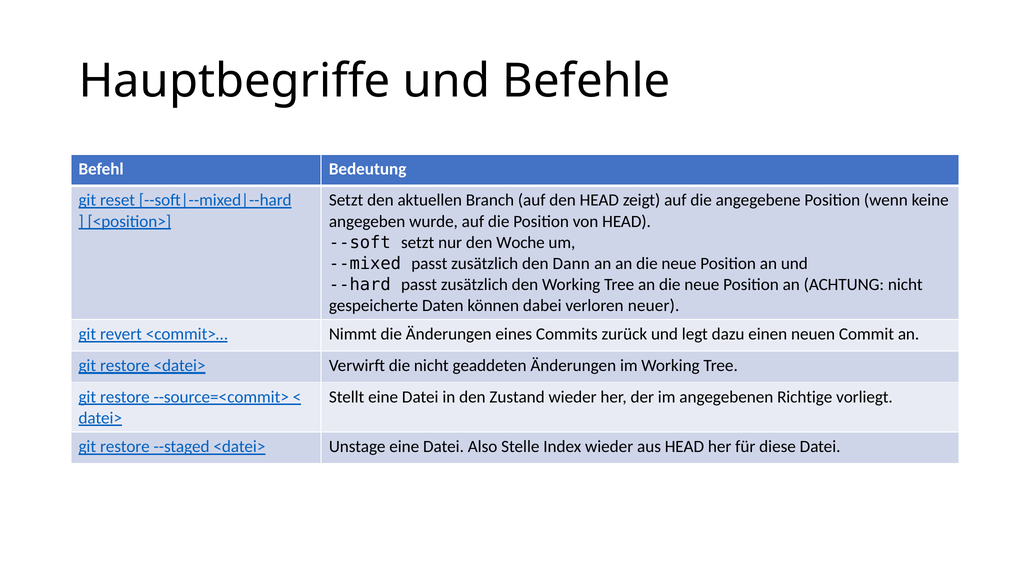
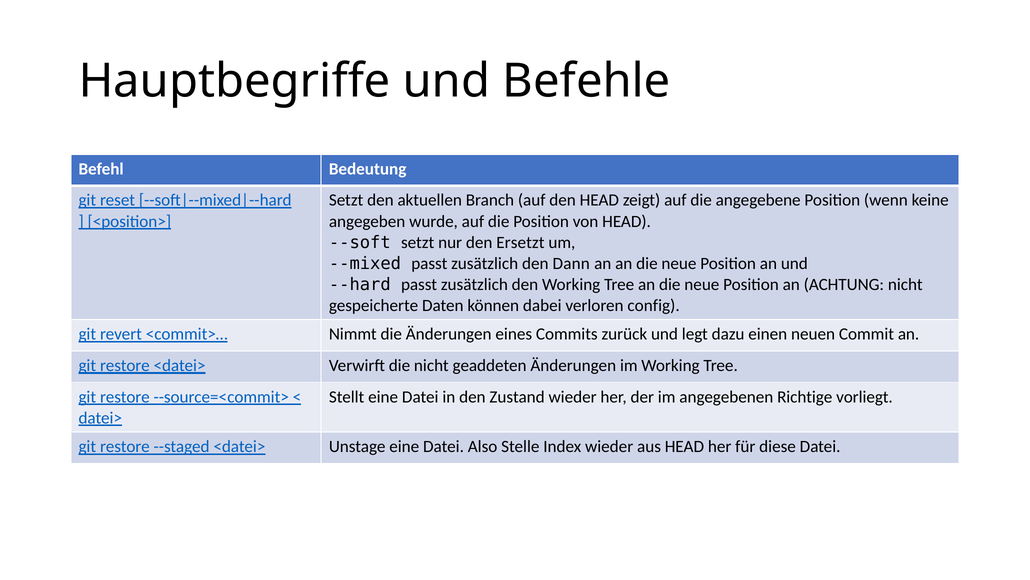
Woche: Woche -> Ersetzt (520, 242)
neuer: neuer -> config (654, 305)
